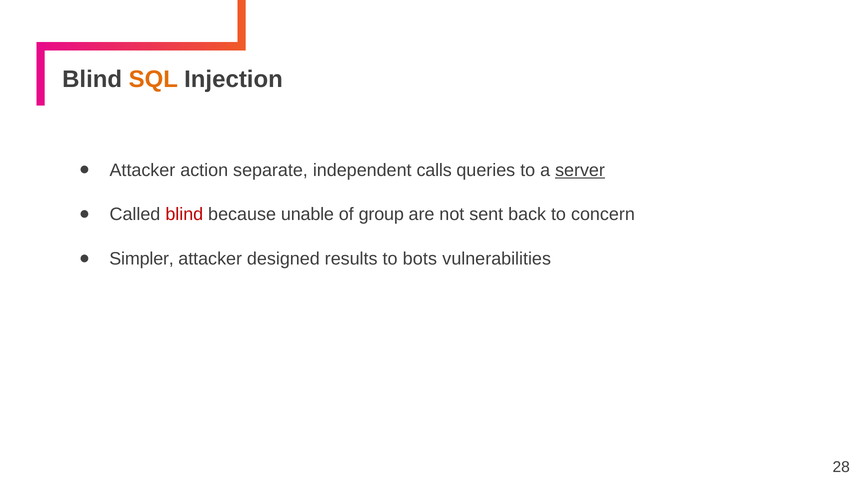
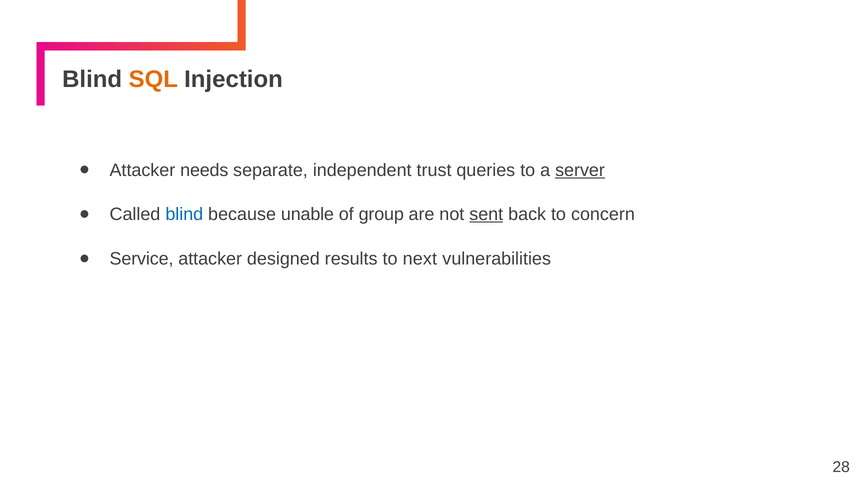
action: action -> needs (204, 170)
calls: calls -> trust (434, 170)
blind colour: red -> blue (184, 214)
sent underline: none -> present (486, 214)
Simpler: Simpler -> Service (142, 259)
bots: bots -> next (420, 259)
